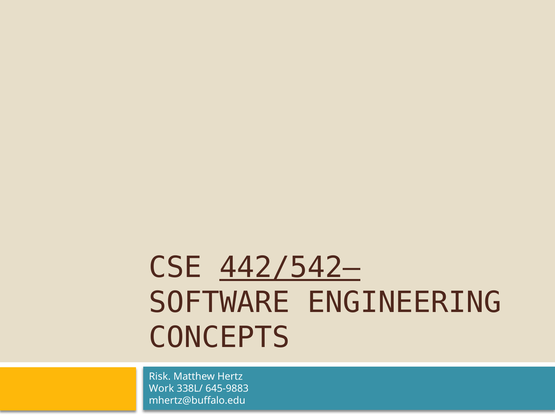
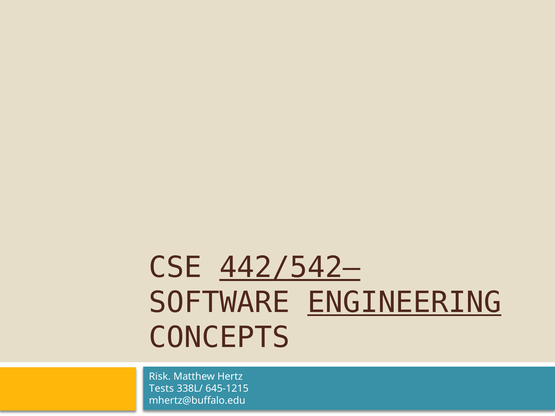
ENGINEERING underline: none -> present (404, 303)
Work: Work -> Tests (161, 389)
645-9883: 645-9883 -> 645-1215 (227, 389)
